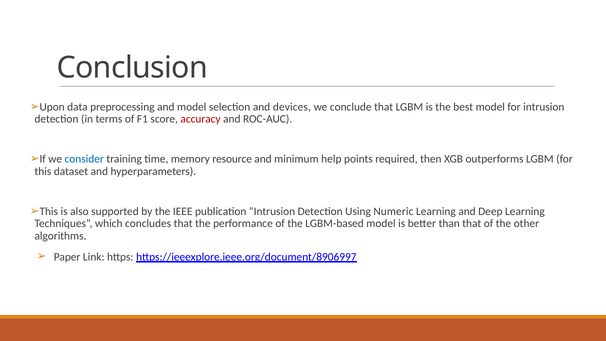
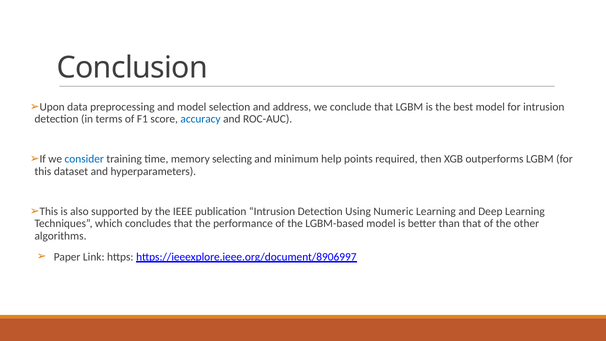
devices: devices -> address (292, 107)
accuracy colour: red -> blue (201, 119)
resource: resource -> selecting (232, 159)
